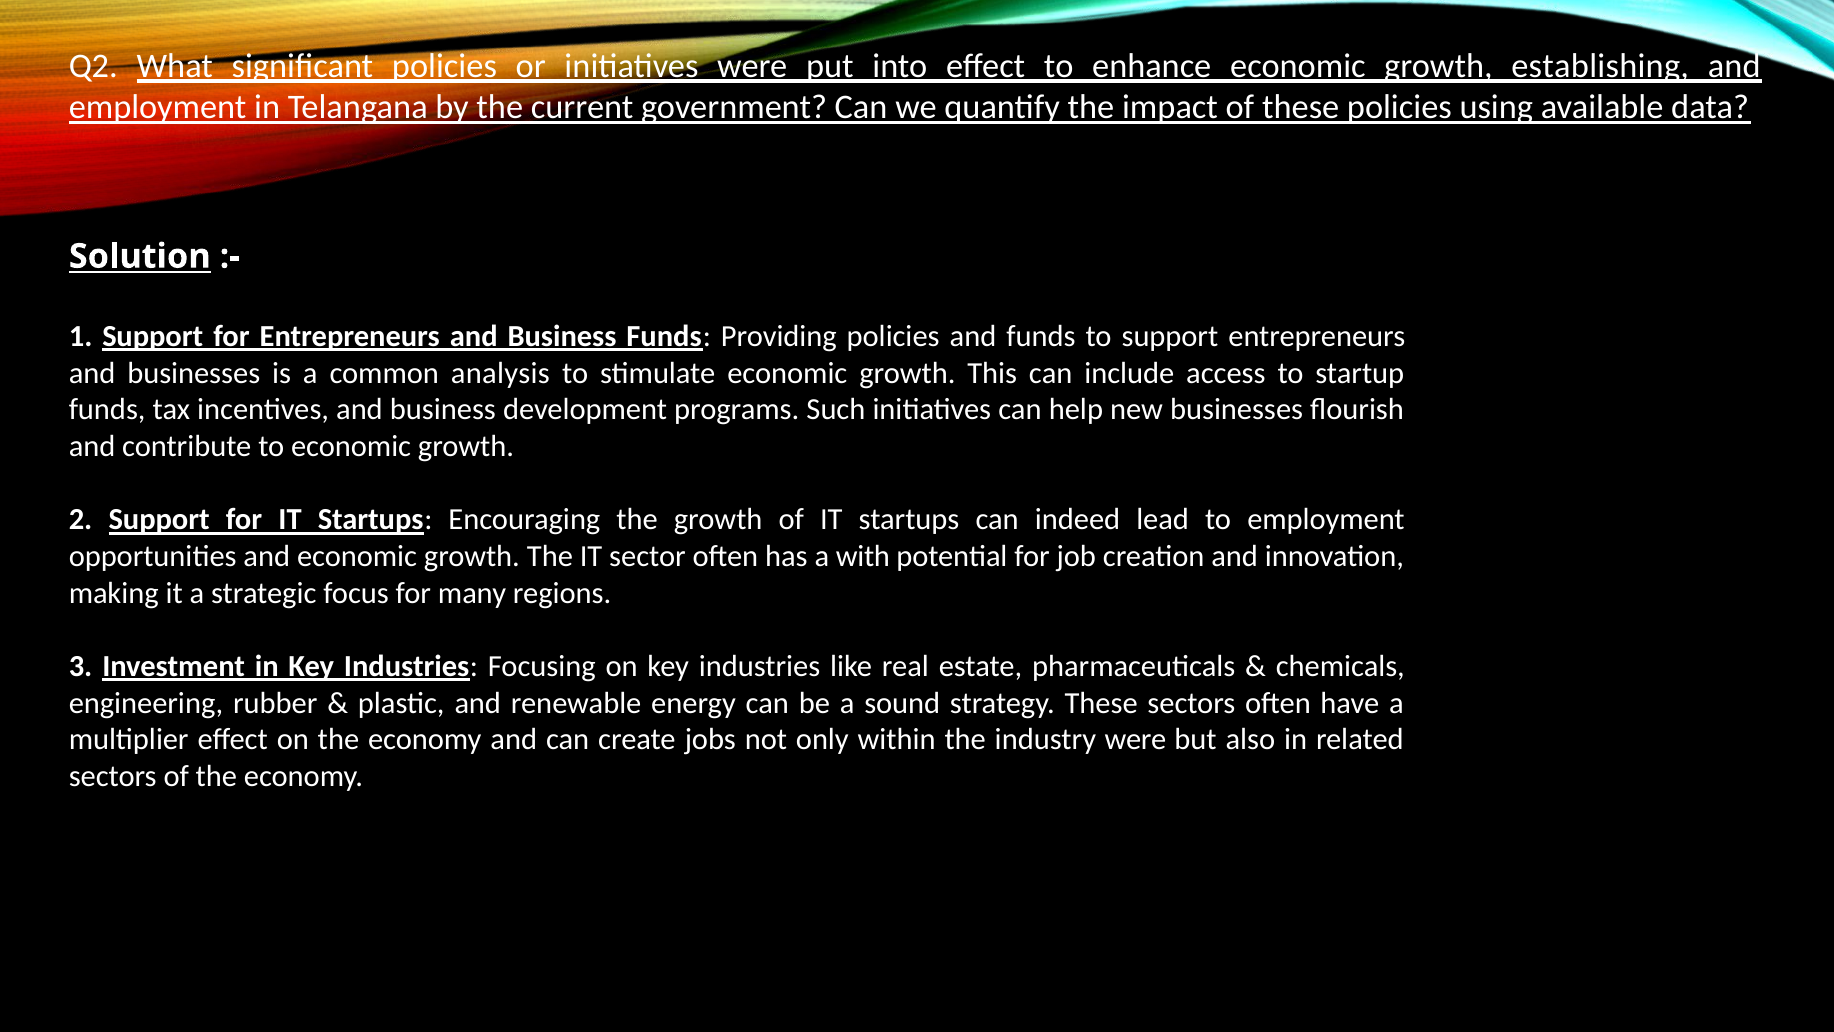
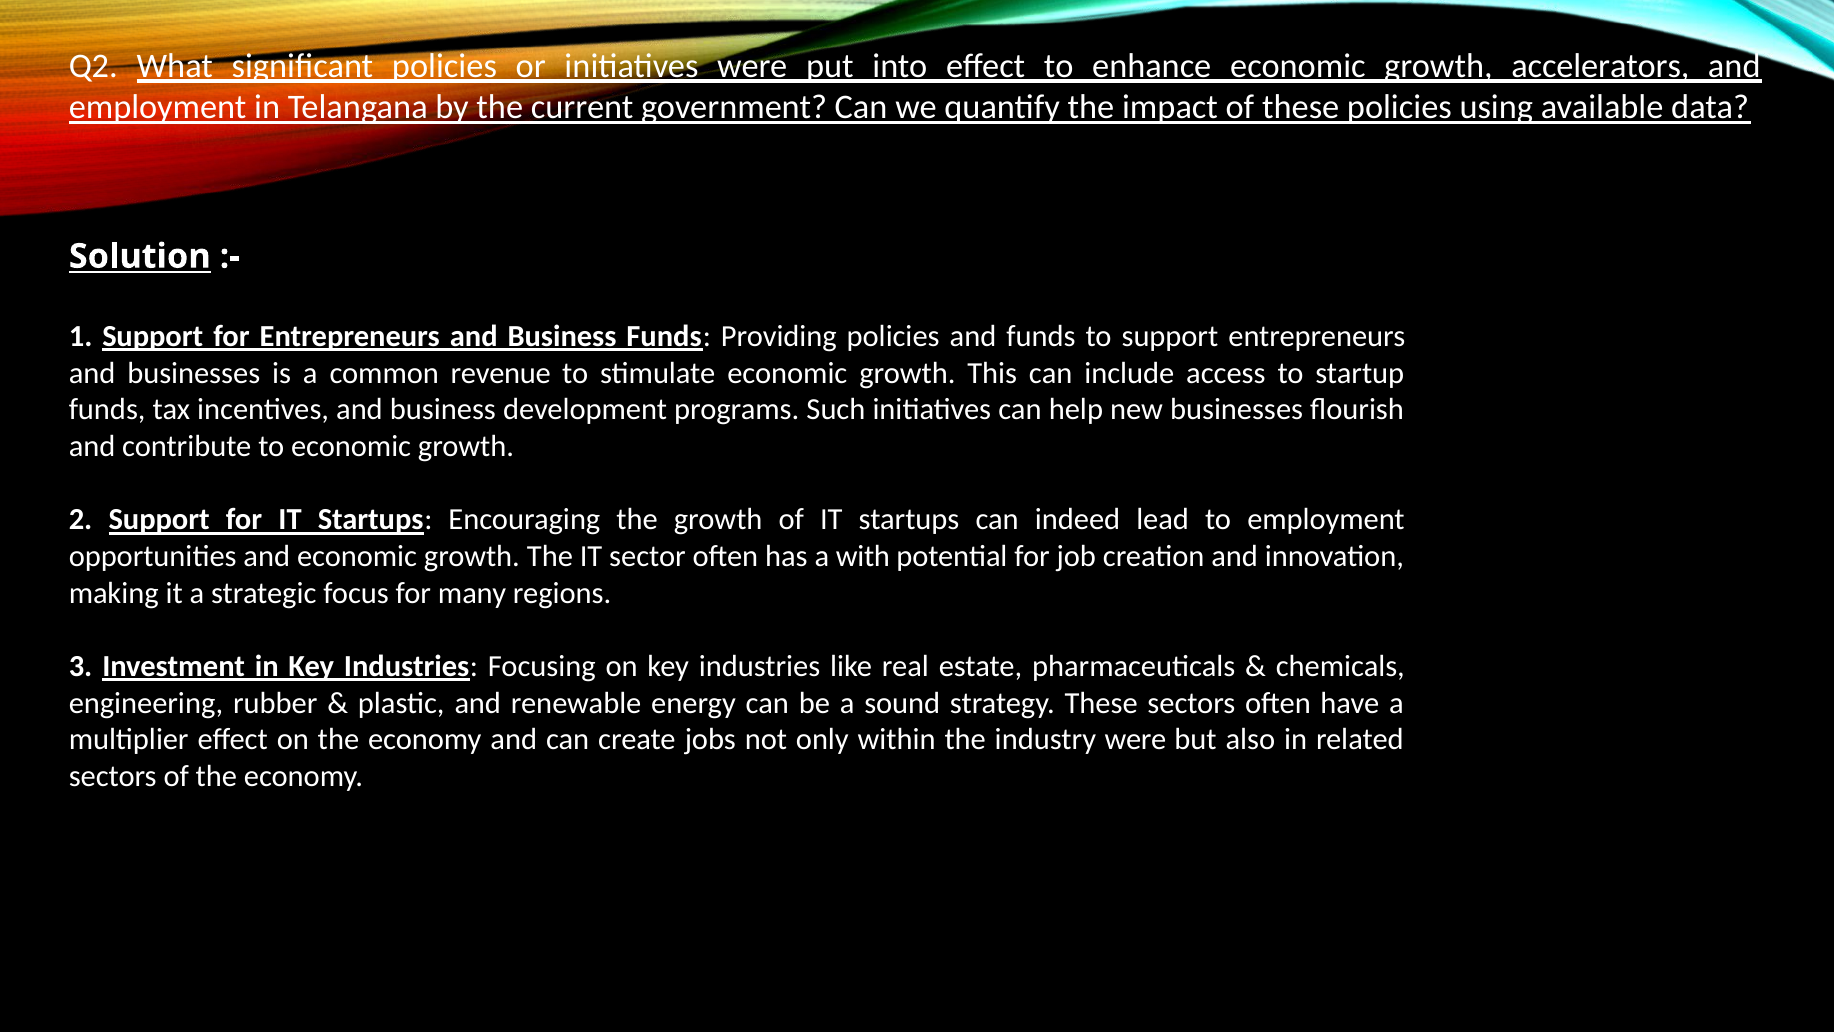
establishing: establishing -> accelerators (1600, 66)
analysis: analysis -> revenue (501, 373)
